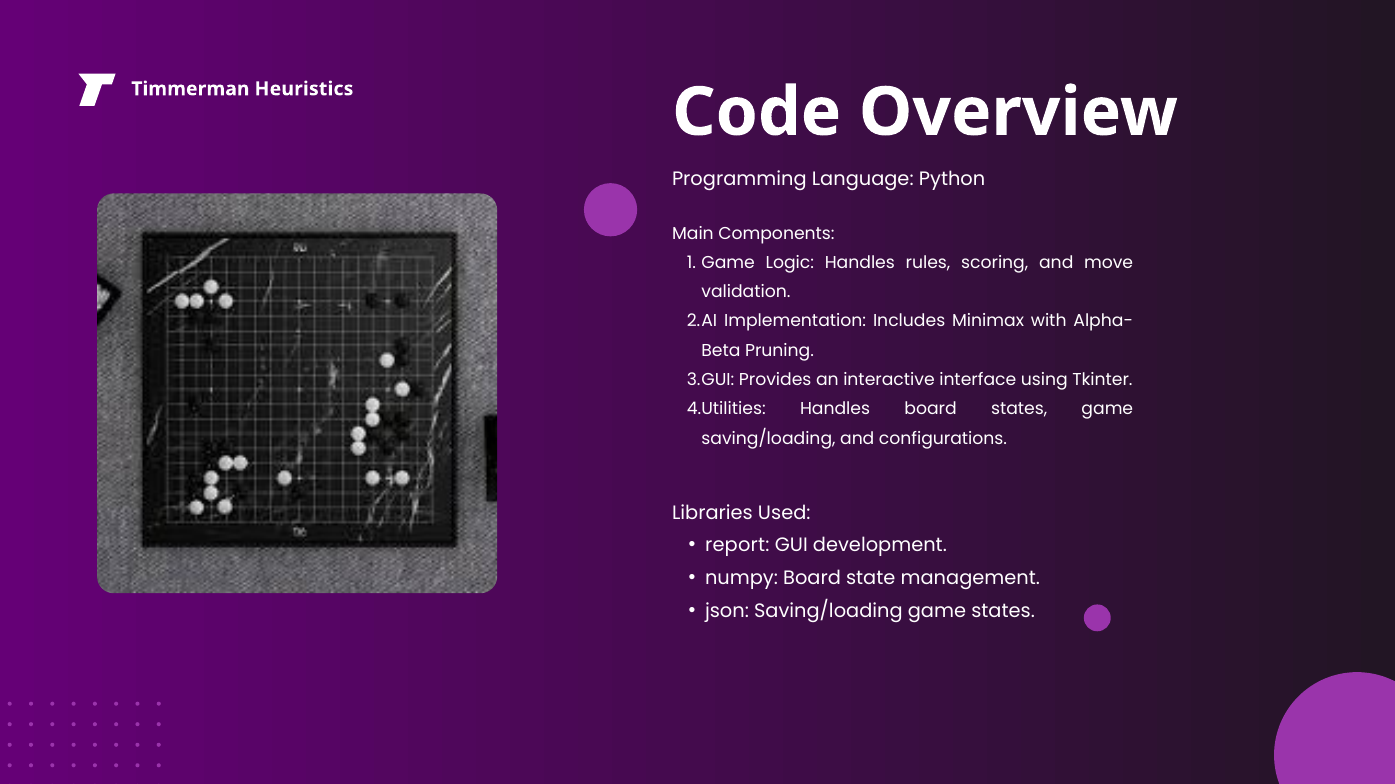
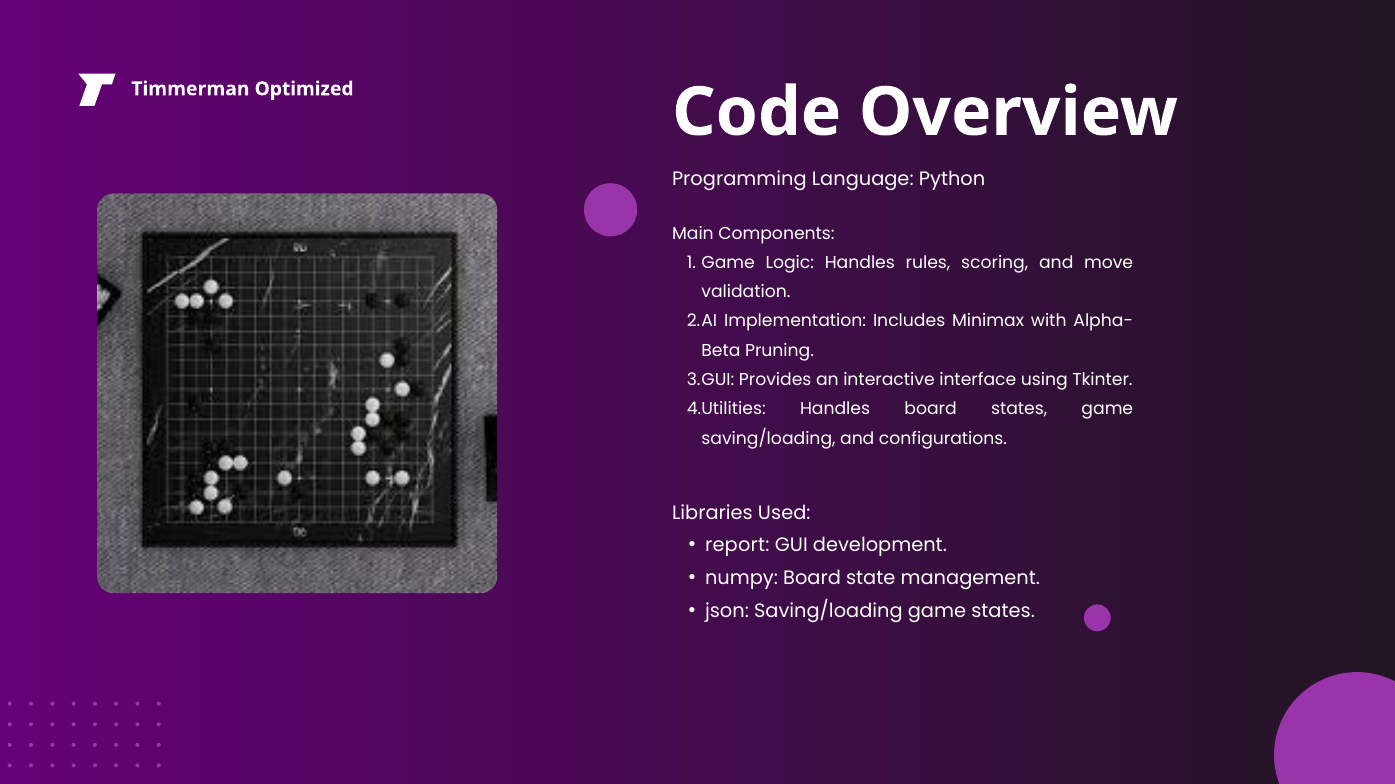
Heuristics: Heuristics -> Optimized (304, 89)
